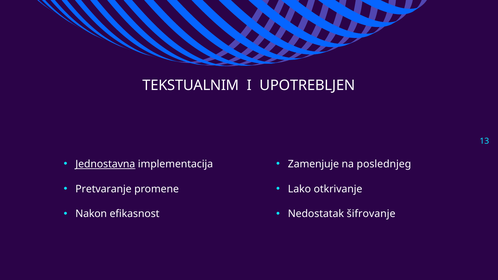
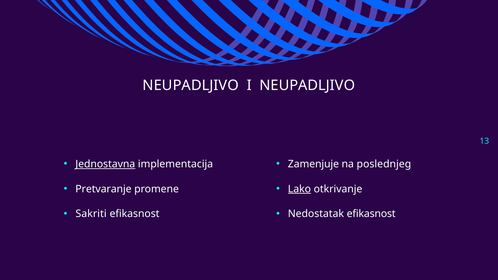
TEKSTUALNIM: TEKSTUALNIM -> NEUPADLJIVO (191, 85)
I UPOTREBLJEN: UPOTREBLJEN -> NEUPADLJIVO (307, 85)
Lako underline: none -> present (299, 189)
Nakon: Nakon -> Sakriti (91, 214)
Nedostatak šifrovanje: šifrovanje -> efikasnost (371, 214)
